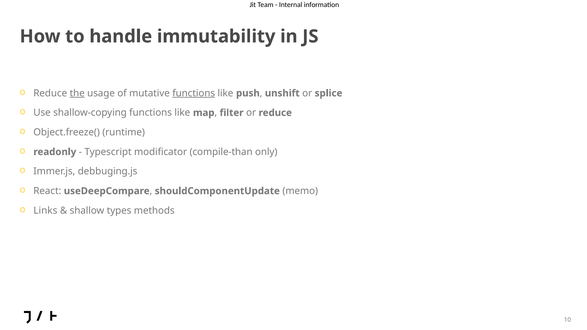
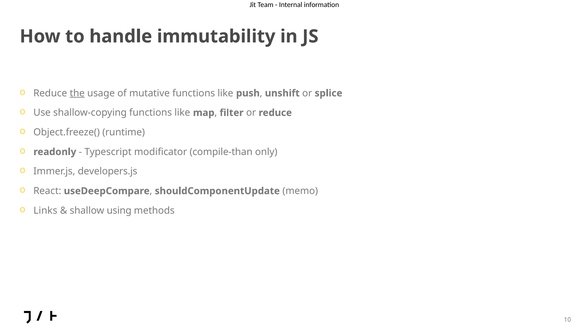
functions underline: present -> none (194, 93)
debbuging.js: debbuging.js -> developers.js (108, 172)
types: types -> using (119, 211)
